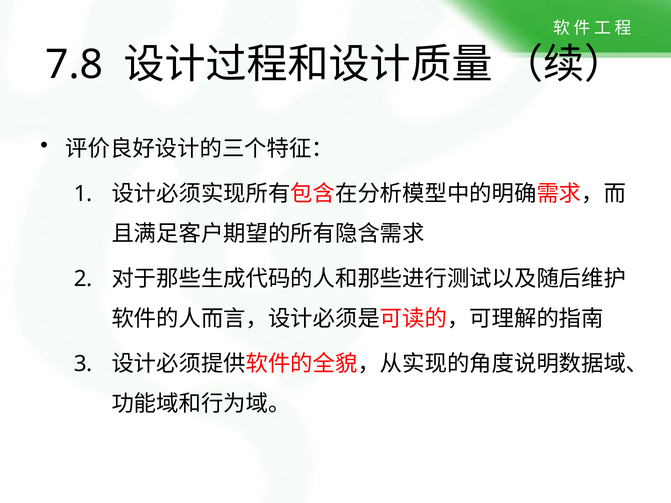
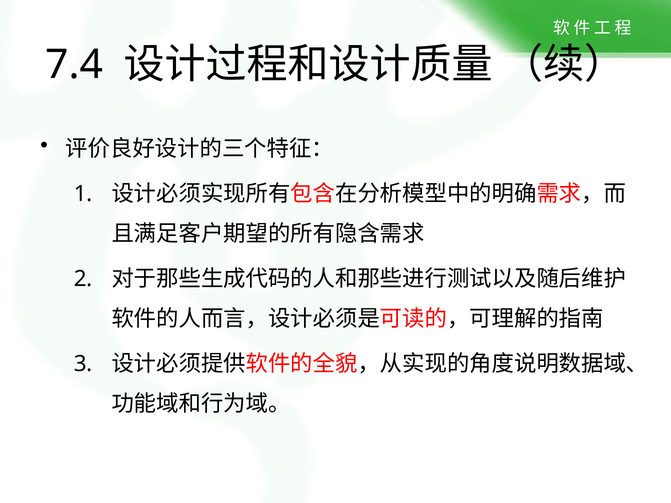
7.8: 7.8 -> 7.4 (74, 65)
